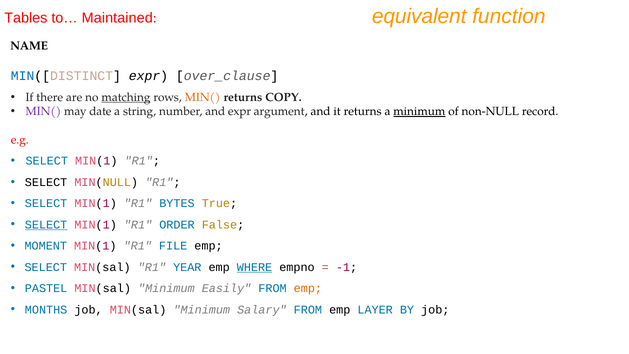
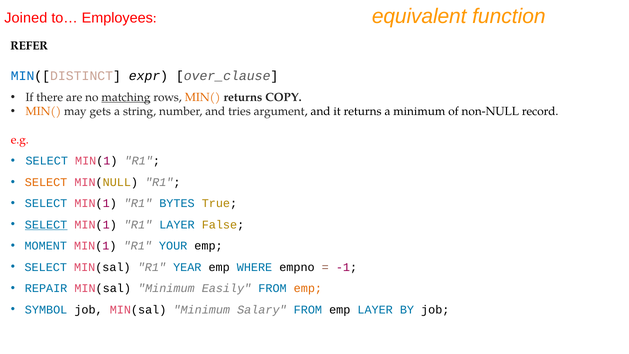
Tables: Tables -> Joined (26, 18)
Maintained: Maintained -> Employees (117, 18)
NAME: NAME -> REFER (29, 46)
MIN( colour: purple -> orange (43, 111)
date: date -> gets (100, 111)
and expr: expr -> tries (239, 111)
minimum underline: present -> none (419, 111)
SELECT colour: black -> orange (46, 182)
R1 ORDER: ORDER -> LAYER (177, 225)
FILE: FILE -> YOUR (173, 246)
WHERE underline: present -> none (255, 267)
PASTEL: PASTEL -> REPAIR (46, 288)
MONTHS: MONTHS -> SYMBOL (46, 310)
